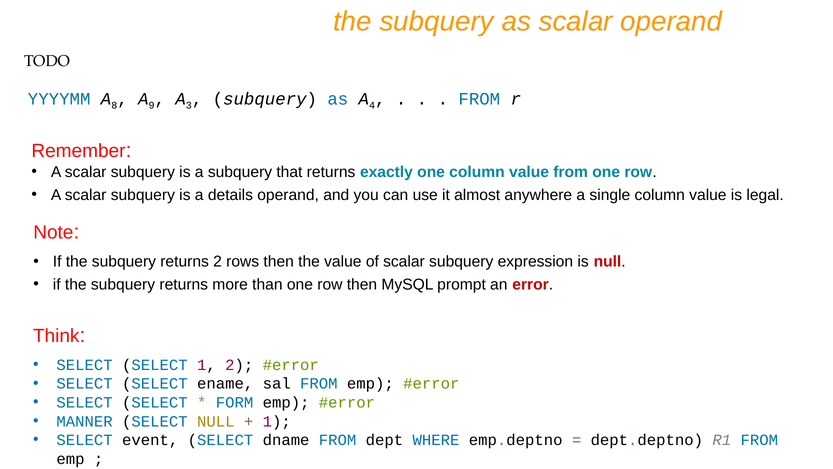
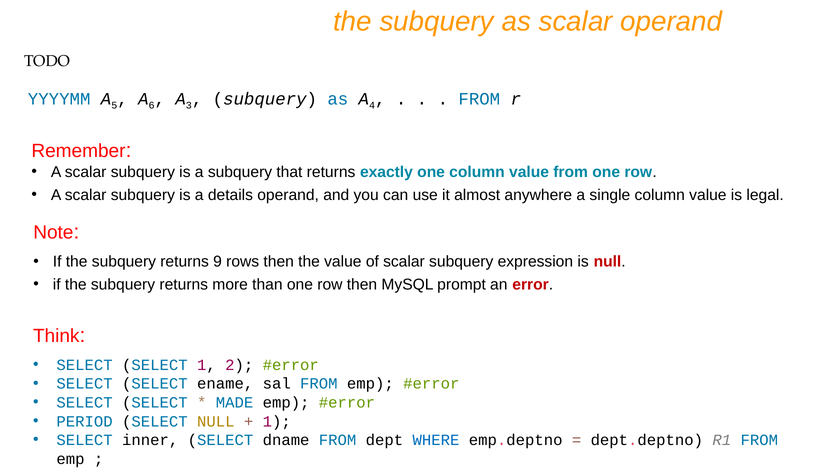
8: 8 -> 5 (114, 106)
9: 9 -> 6 (152, 106)
returns 2: 2 -> 9 (218, 261)
FORM: FORM -> MADE (235, 402)
MANNER: MANNER -> PERIOD (85, 421)
event: event -> inner (150, 440)
